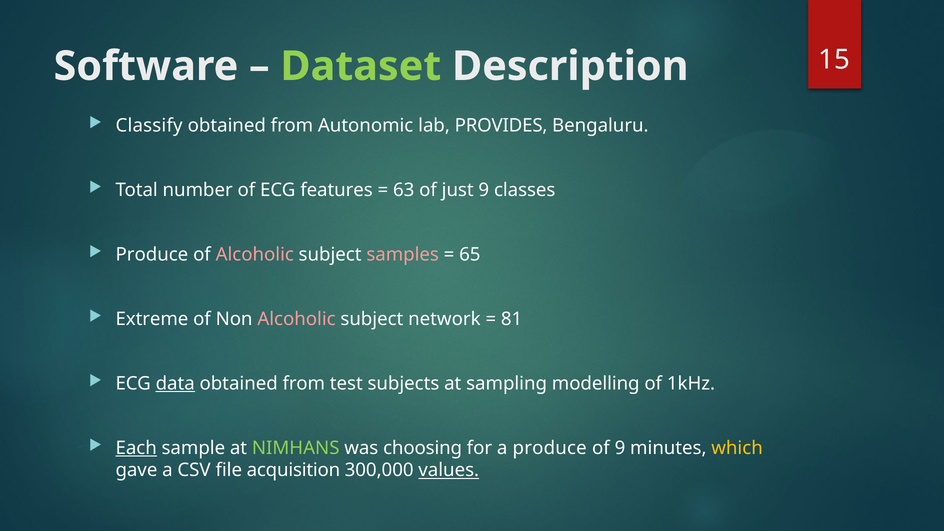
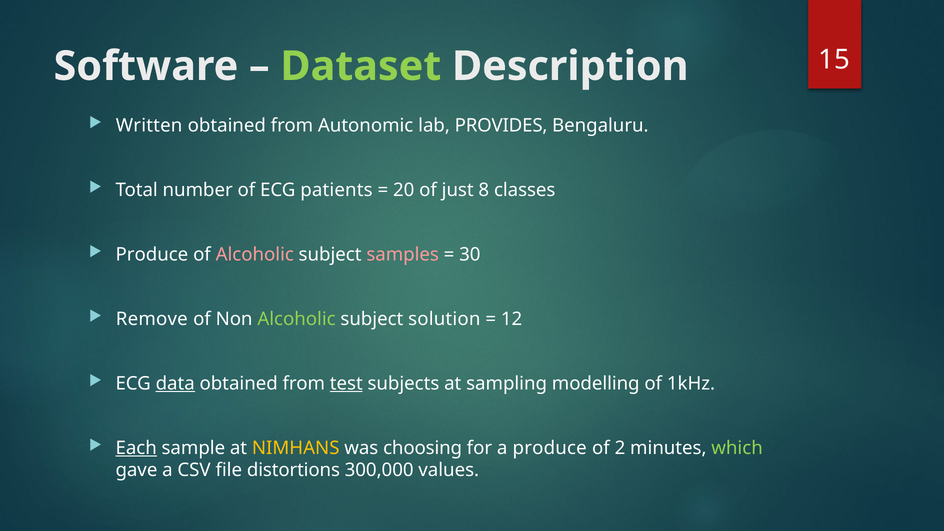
Classify: Classify -> Written (149, 125)
features: features -> patients (336, 190)
63: 63 -> 20 (404, 190)
just 9: 9 -> 8 (484, 190)
65: 65 -> 30 (470, 254)
Extreme: Extreme -> Remove (152, 319)
Alcoholic colour: pink -> light green (297, 319)
network: network -> solution (444, 319)
81: 81 -> 12 (512, 319)
test underline: none -> present (346, 383)
NIMHANS colour: light green -> yellow (296, 448)
of 9: 9 -> 2 (620, 448)
which colour: yellow -> light green (737, 448)
acquisition: acquisition -> distortions (293, 470)
values underline: present -> none (449, 470)
